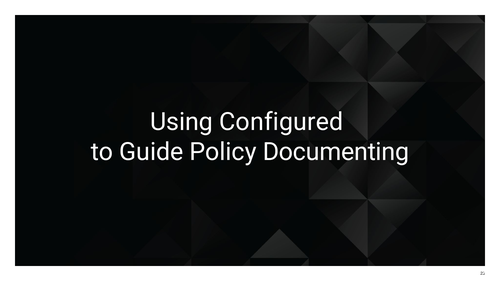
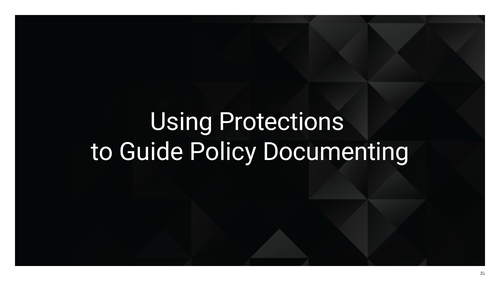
Configured: Configured -> Protections (282, 122)
